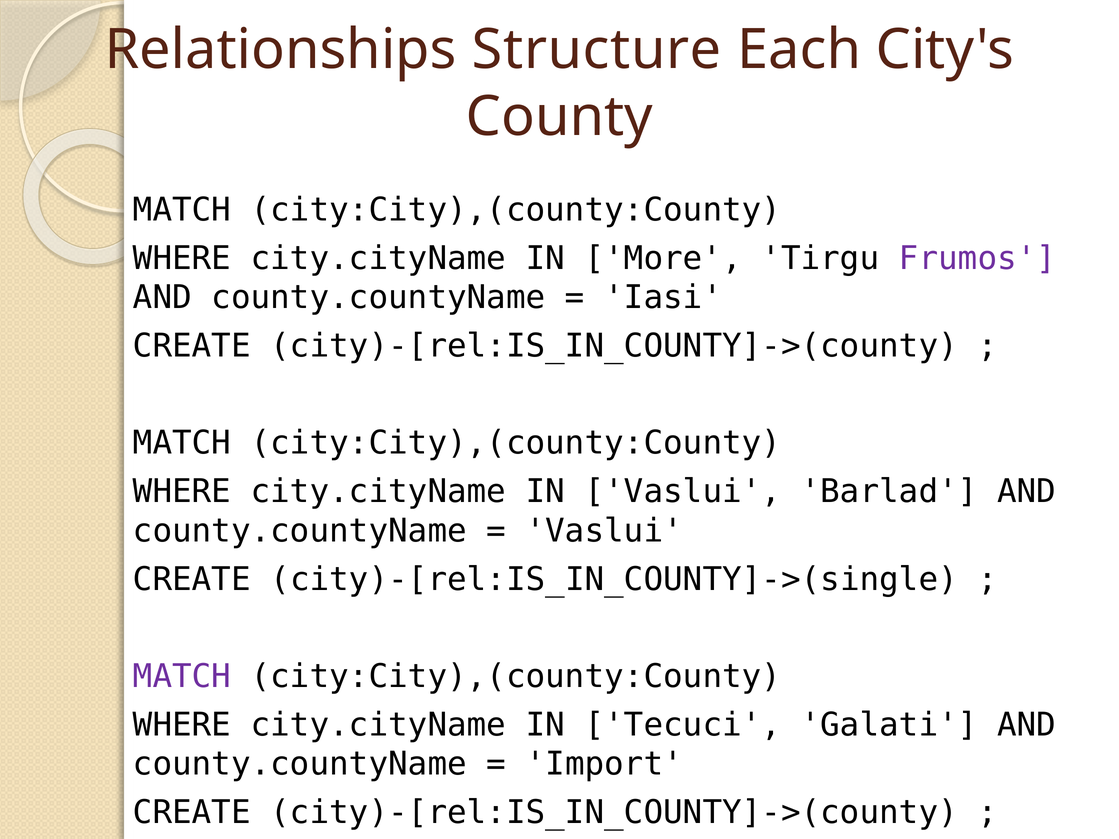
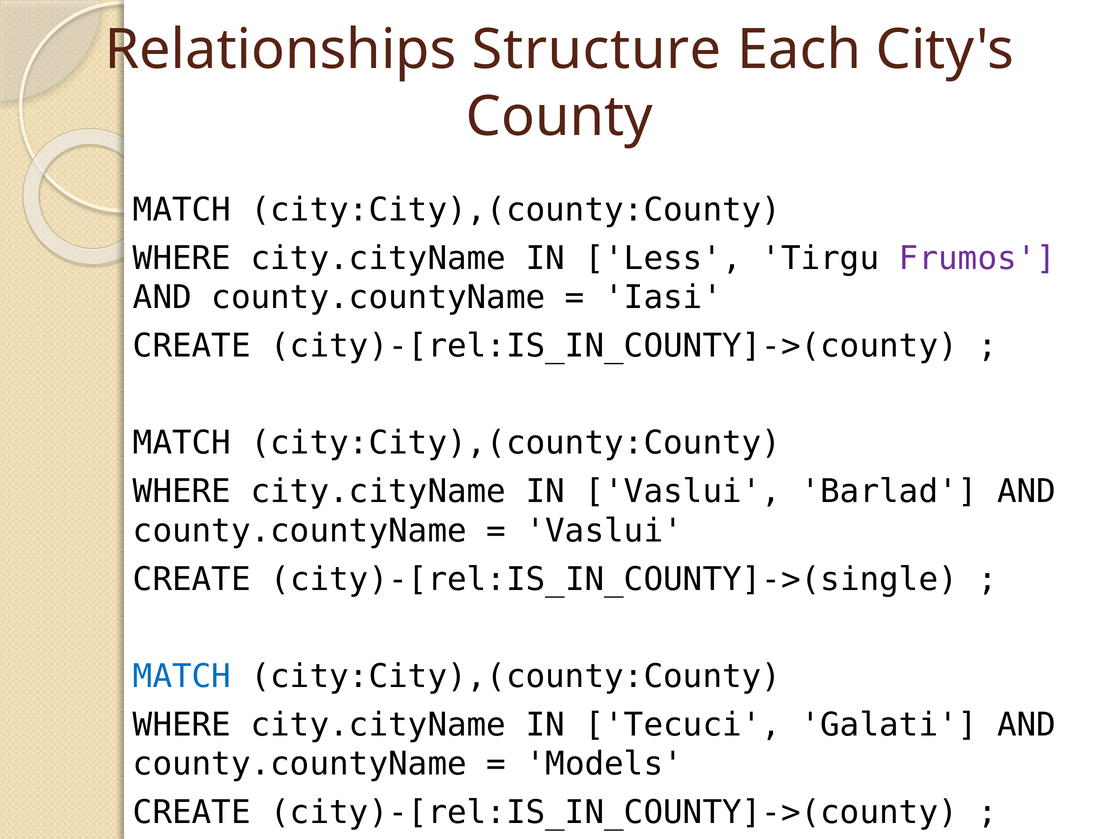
More: More -> Less (663, 259)
MATCH colour: purple -> blue (182, 676)
Import: Import -> Models (604, 764)
